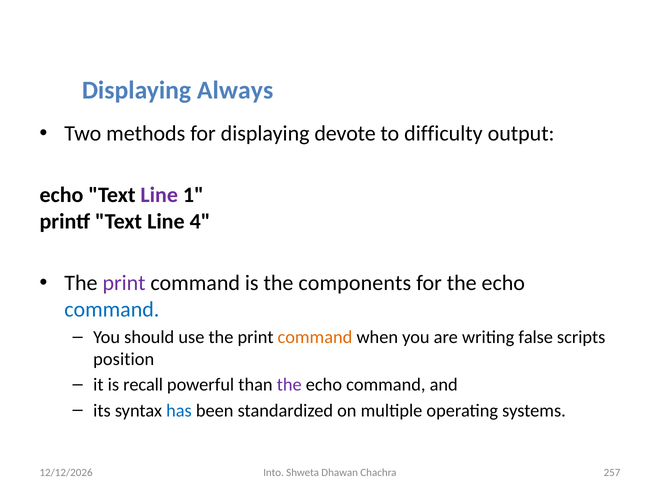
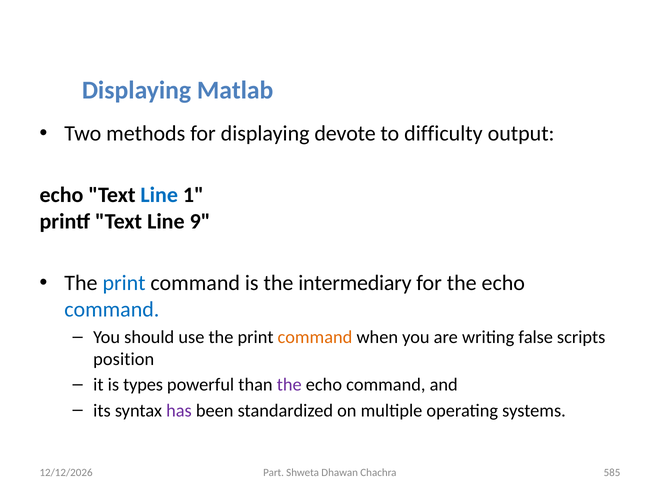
Always: Always -> Matlab (235, 90)
Line colour: purple -> blue (159, 195)
4: 4 -> 9 (200, 222)
print colour: purple -> blue (124, 283)
components: components -> intermediary (355, 283)
recall: recall -> types (143, 385)
has colour: blue -> purple (179, 410)
Into: Into -> Part (274, 473)
257: 257 -> 585 (612, 473)
